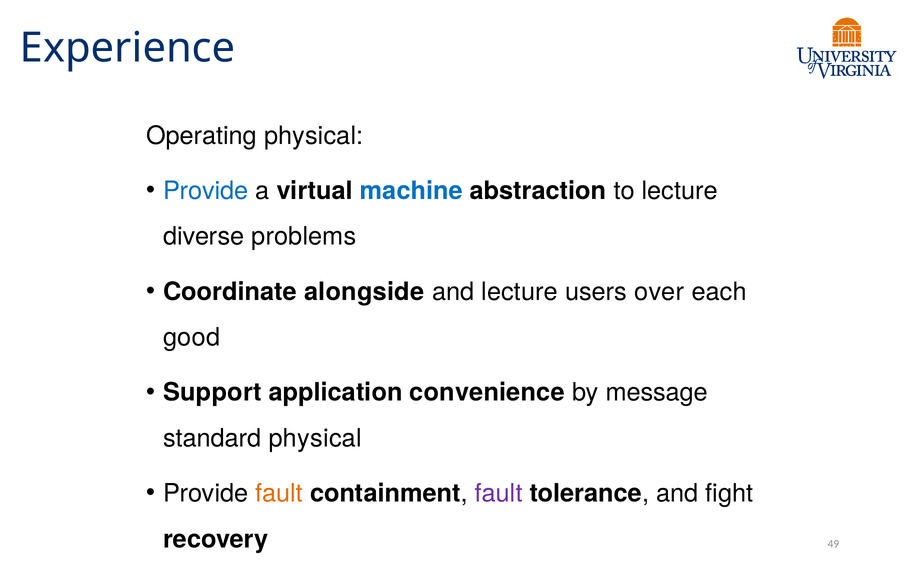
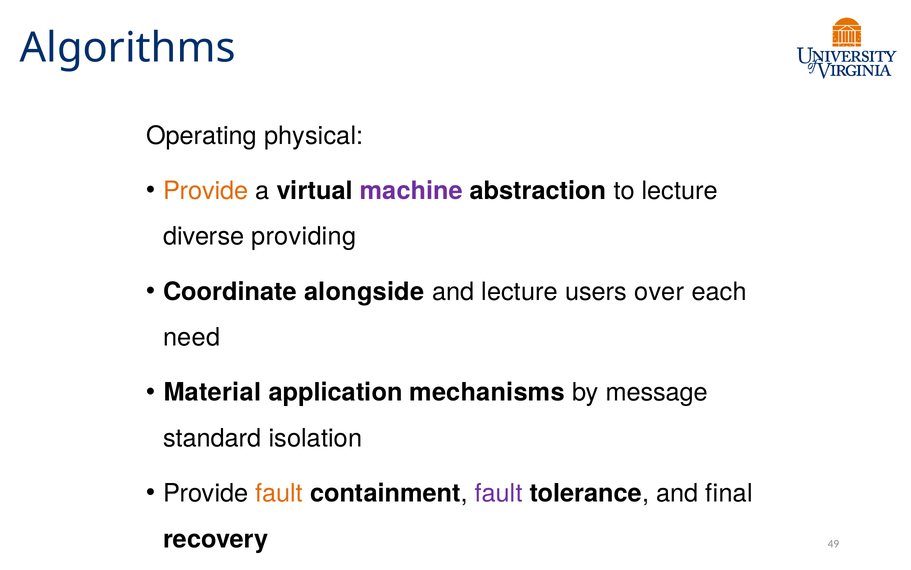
Experience: Experience -> Algorithms (128, 48)
Provide colour: blue -> orange (206, 191)
machine colour: blue -> purple (411, 191)
problems: problems -> providing (304, 236)
good: good -> need (192, 337)
Support: Support -> Material (212, 392)
convenience: convenience -> mechanisms (487, 392)
standard physical: physical -> isolation (315, 438)
fight: fight -> final (729, 493)
